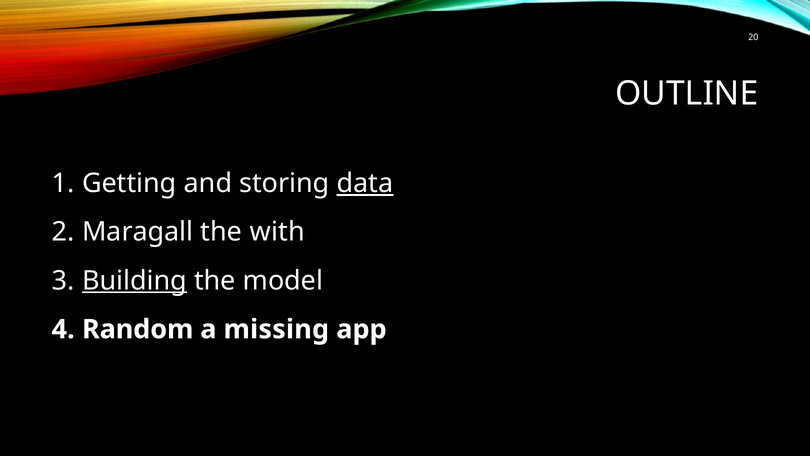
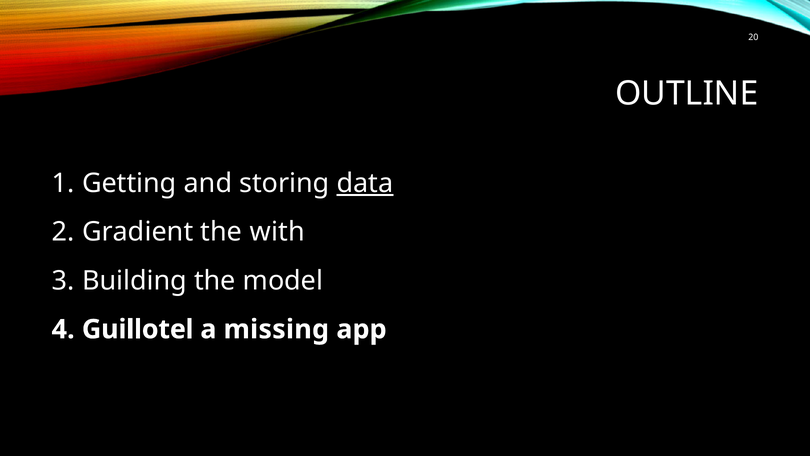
Maragall: Maragall -> Gradient (138, 232)
Building underline: present -> none (135, 280)
Random: Random -> Guillotel (138, 329)
